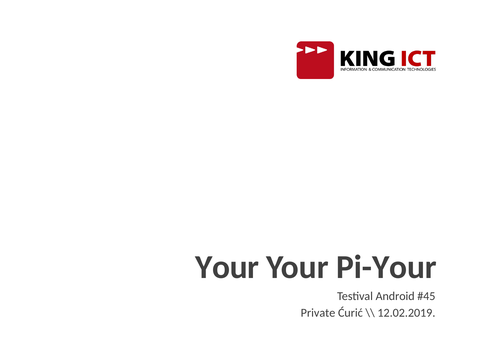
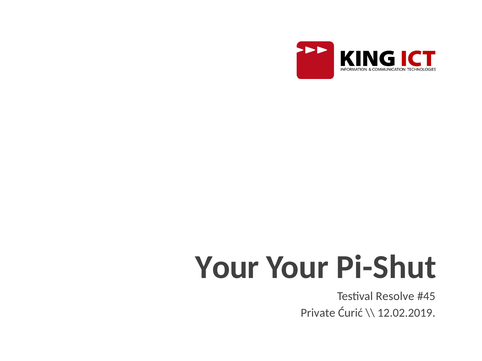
Pi-Your: Pi-Your -> Pi-Shut (386, 267)
Android: Android -> Resolve (395, 296)
